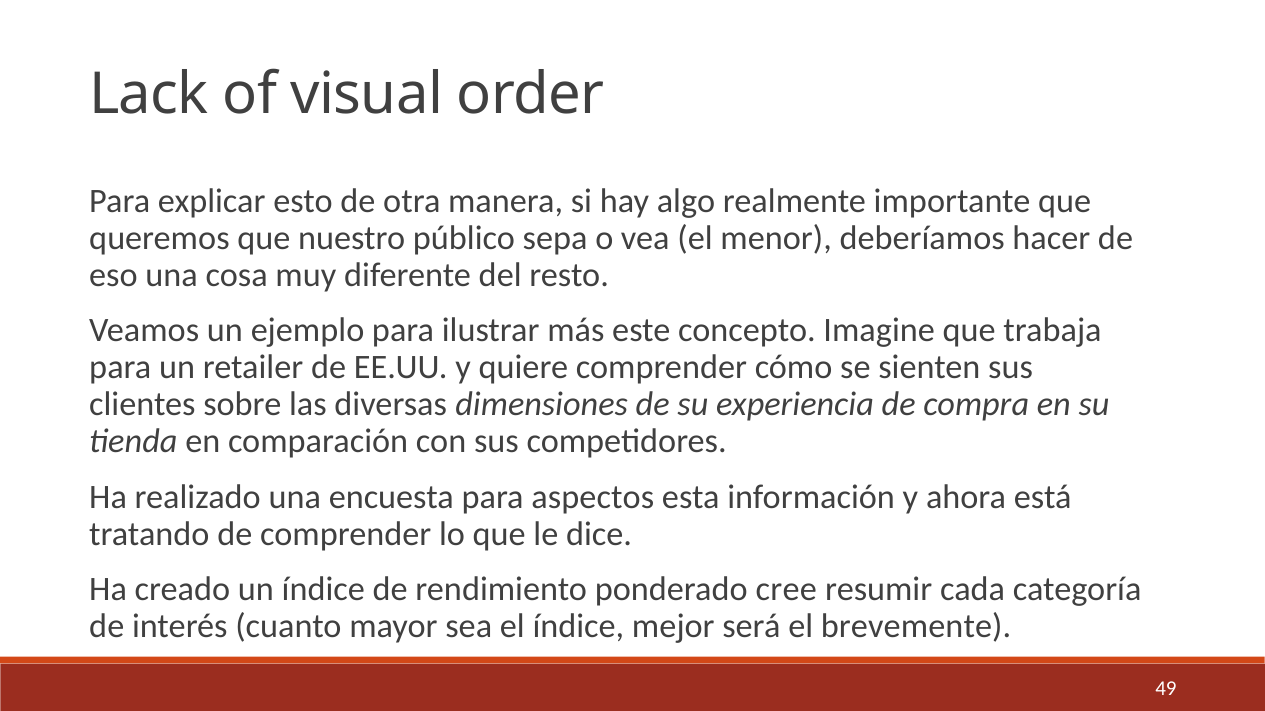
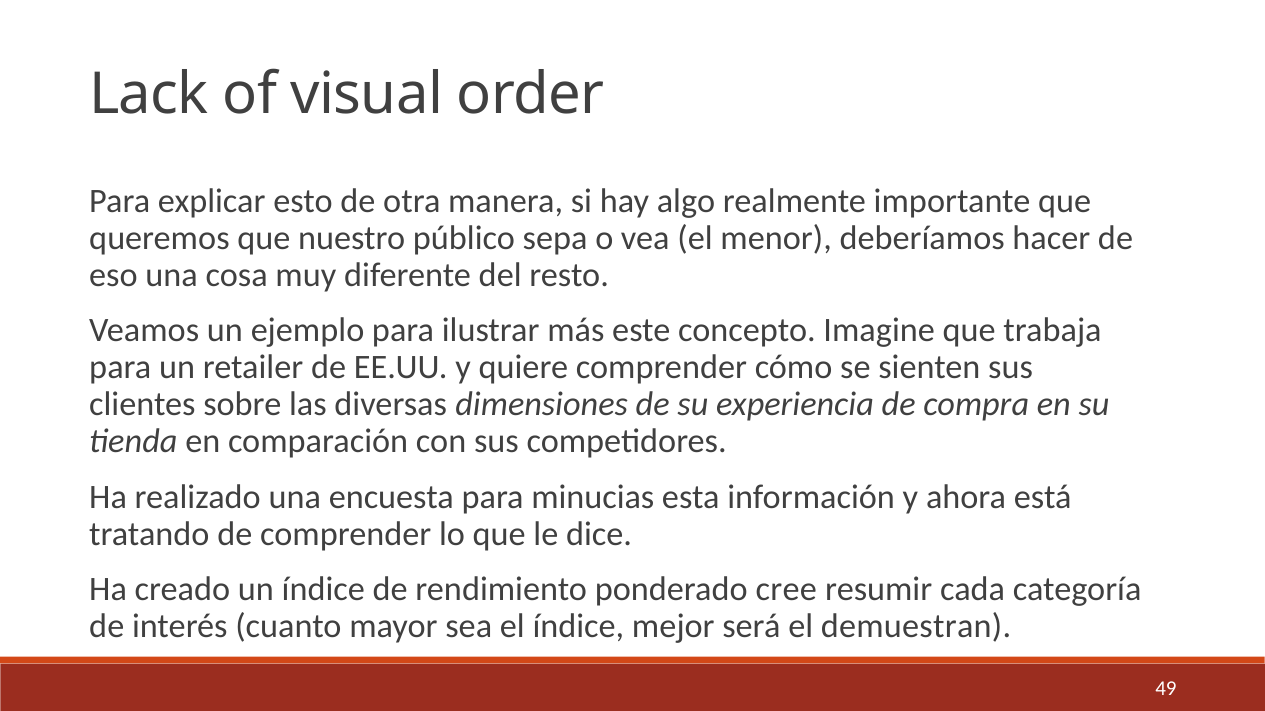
aspectos: aspectos -> minucias (593, 497)
brevemente: brevemente -> demuestran (916, 627)
